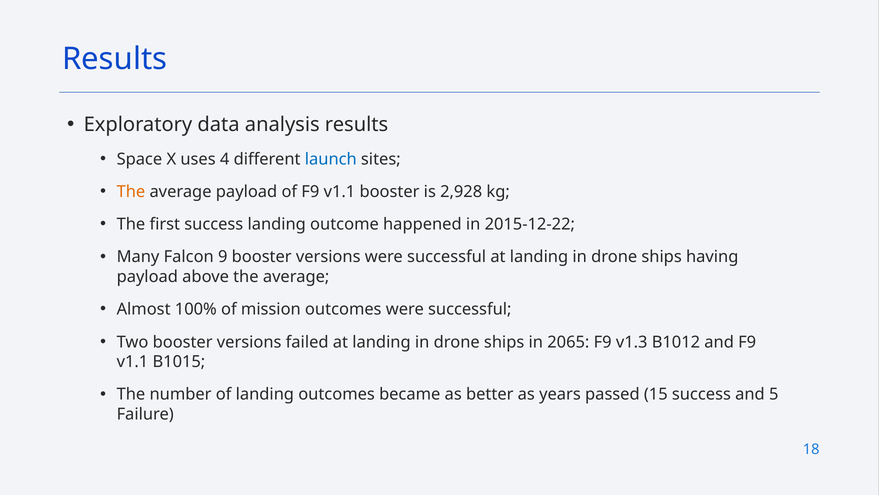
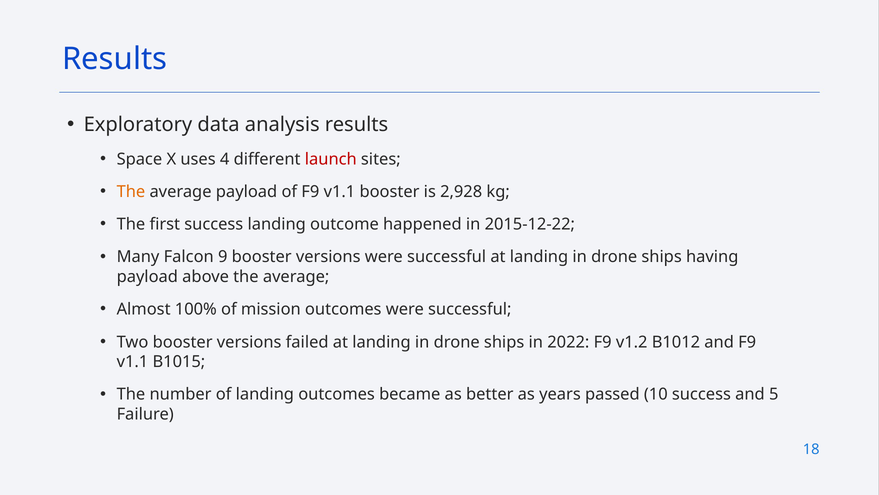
launch colour: blue -> red (331, 159)
2065: 2065 -> 2022 (568, 342)
v1.3: v1.3 -> v1.2 (632, 342)
15: 15 -> 10 (656, 394)
